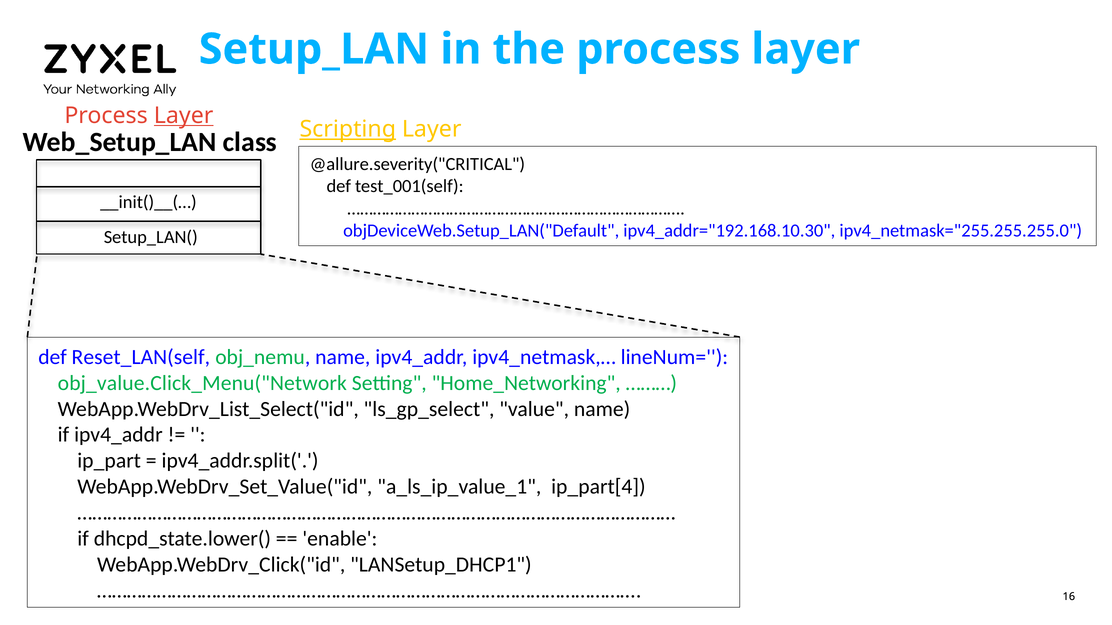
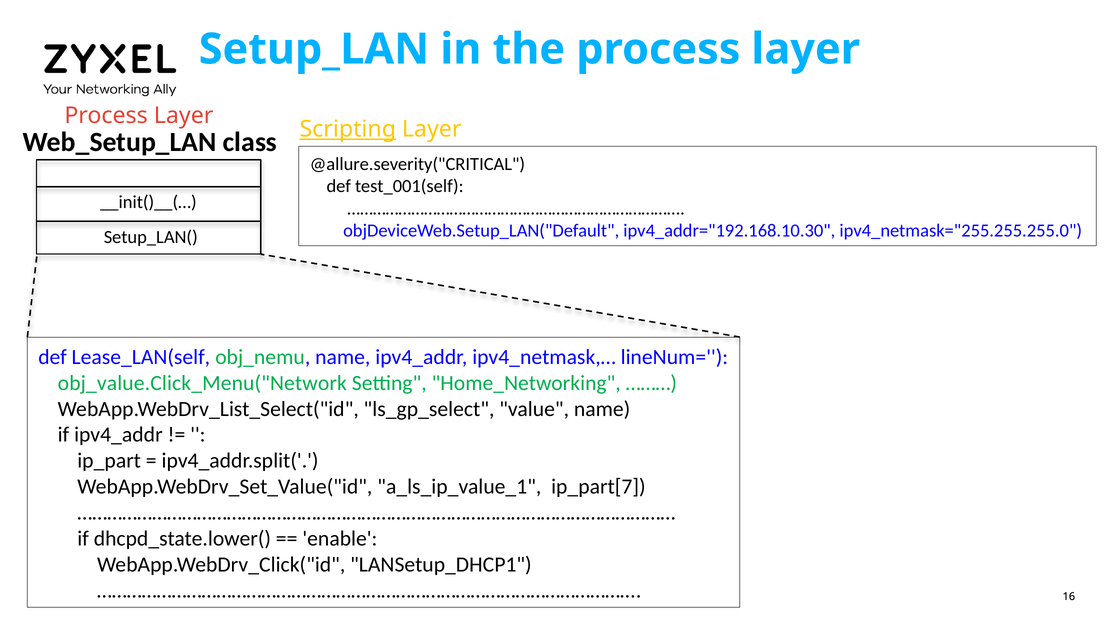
Layer underline: present -> none (184, 116)
Reset_LAN(self: Reset_LAN(self -> Lease_LAN(self (141, 357)
ip_part[4: ip_part[4 -> ip_part[7 (598, 487)
